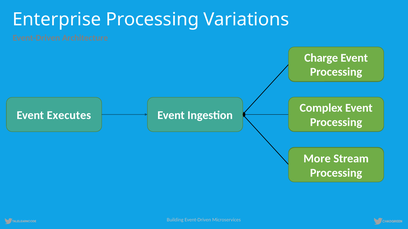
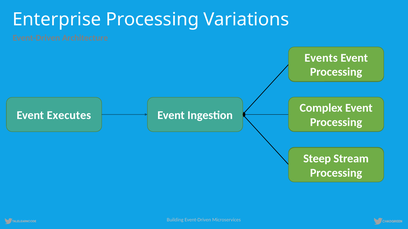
Charge: Charge -> Events (321, 58)
More: More -> Steep (317, 159)
